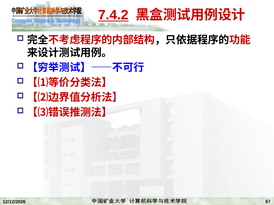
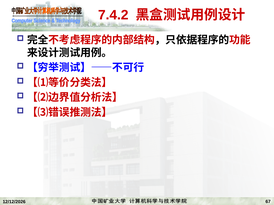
7.4.2 underline: present -> none (113, 15)
